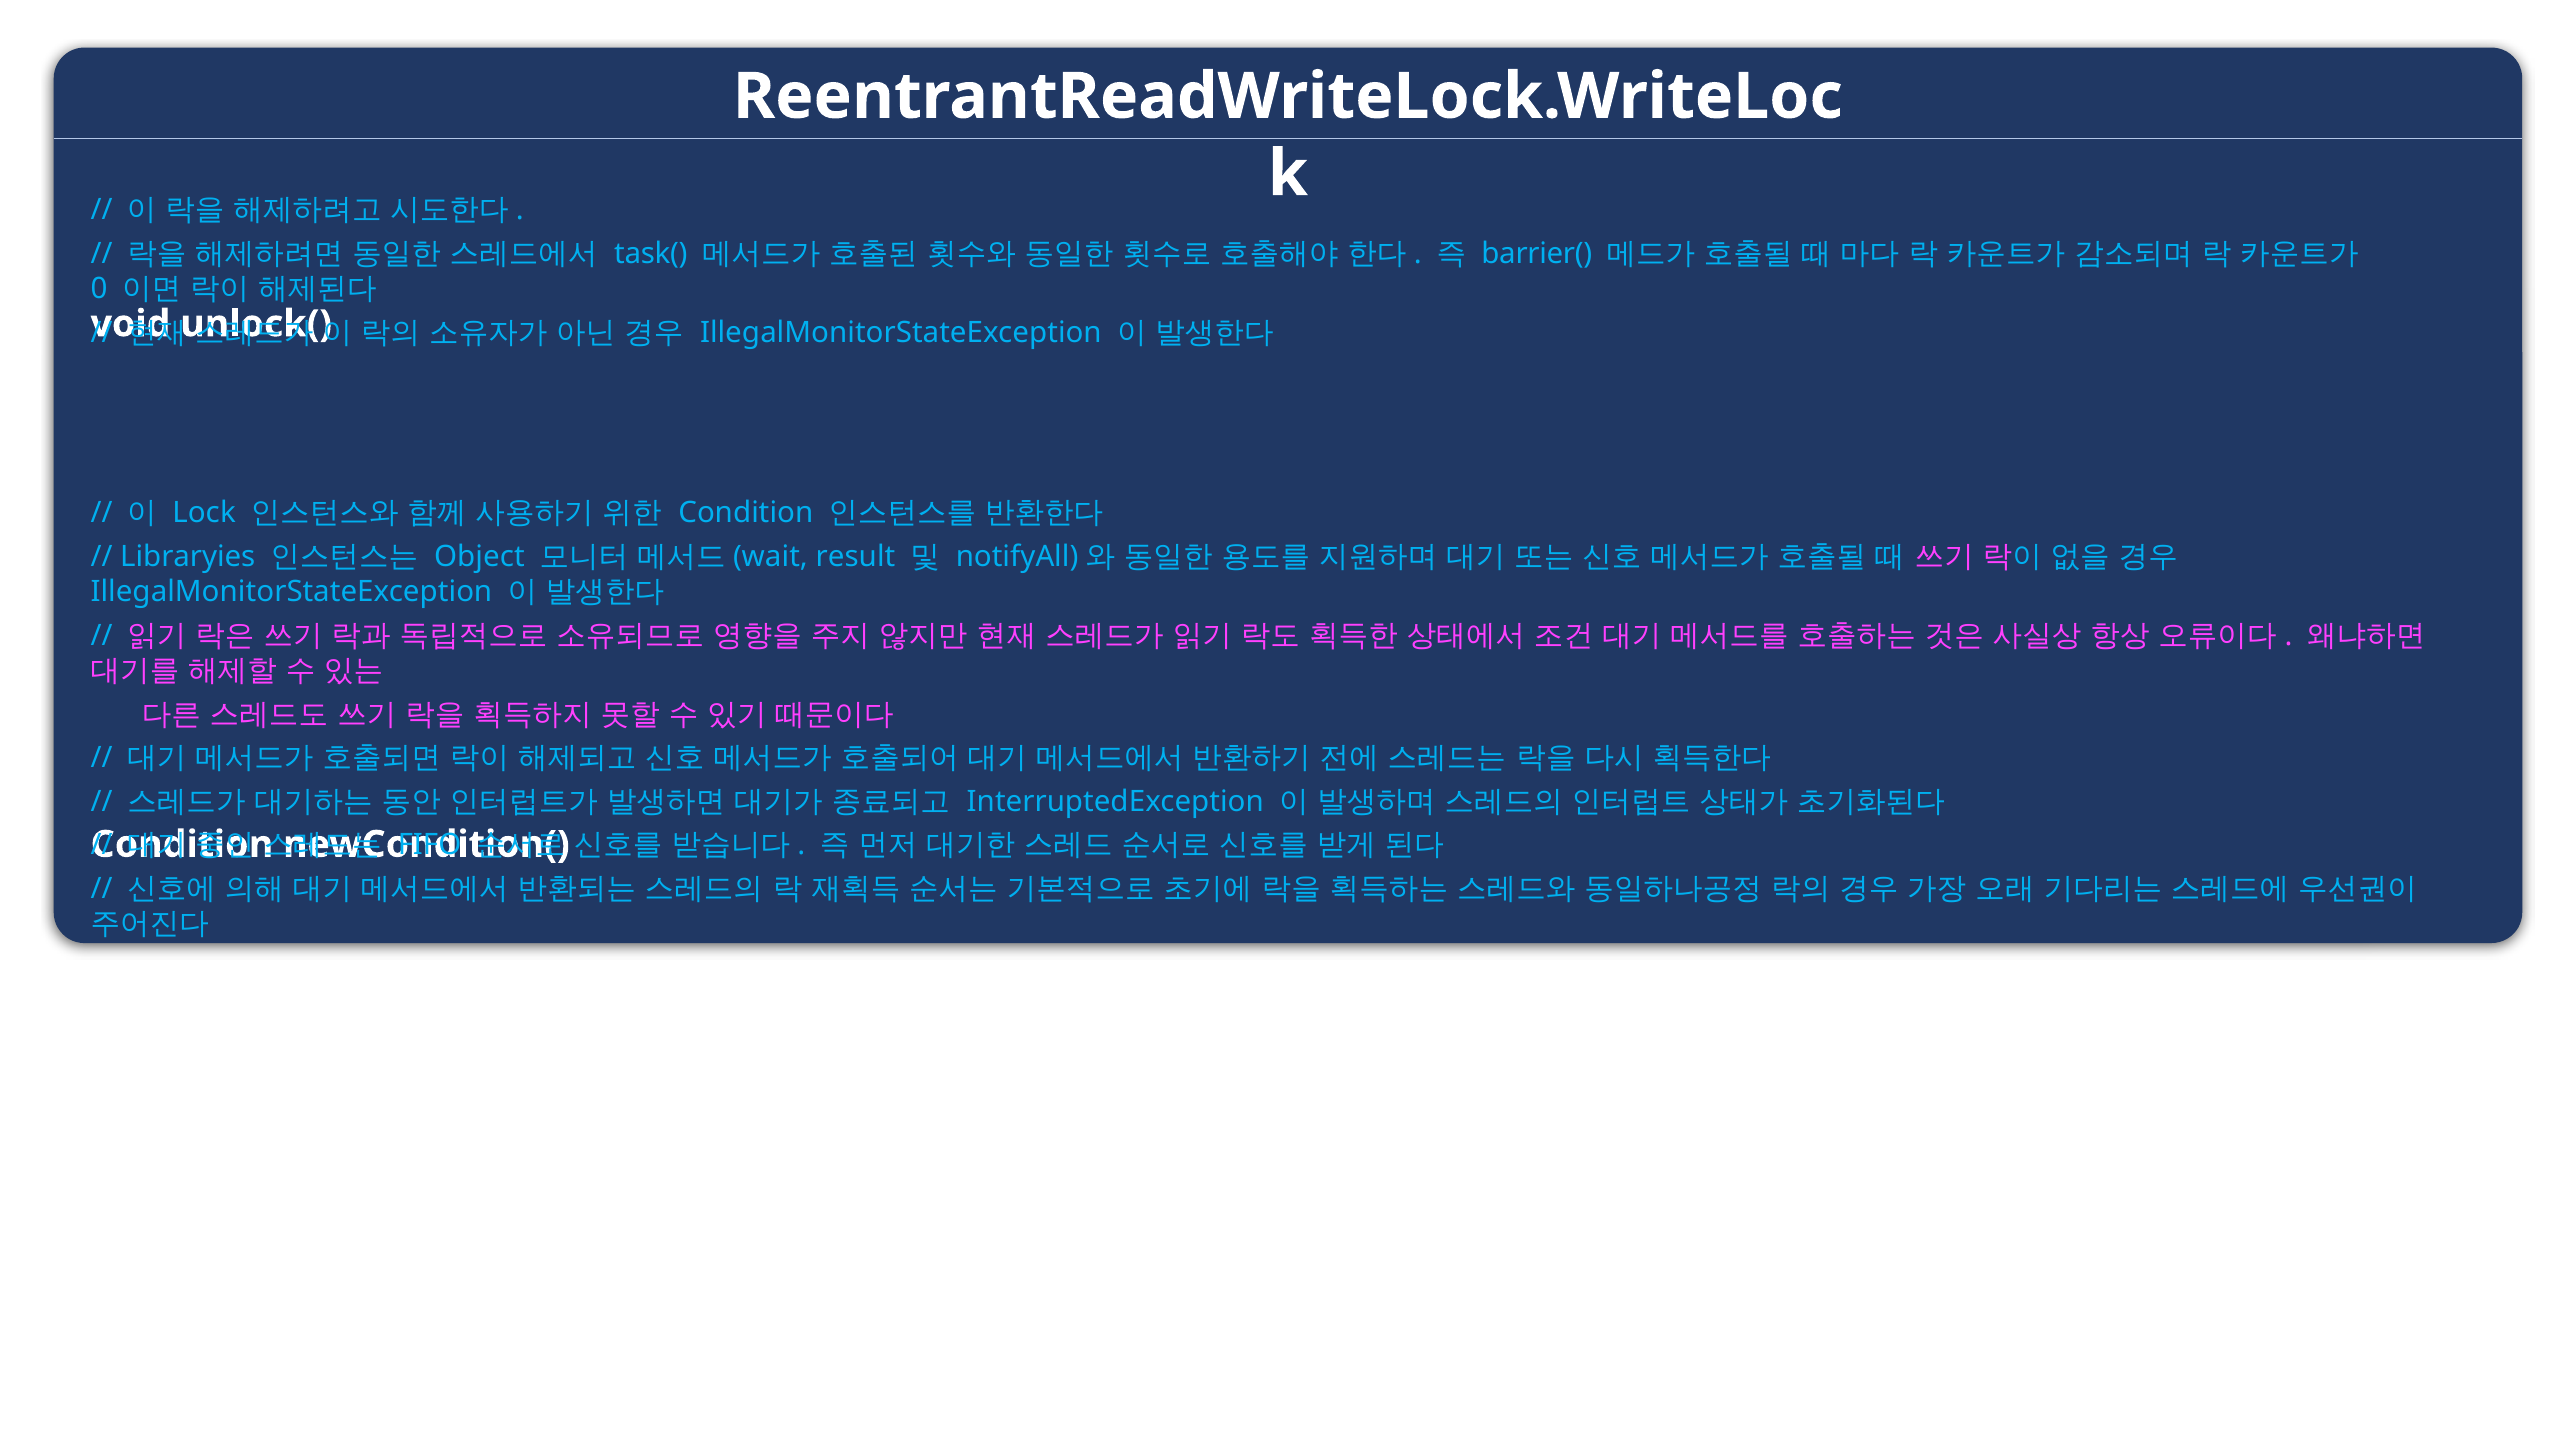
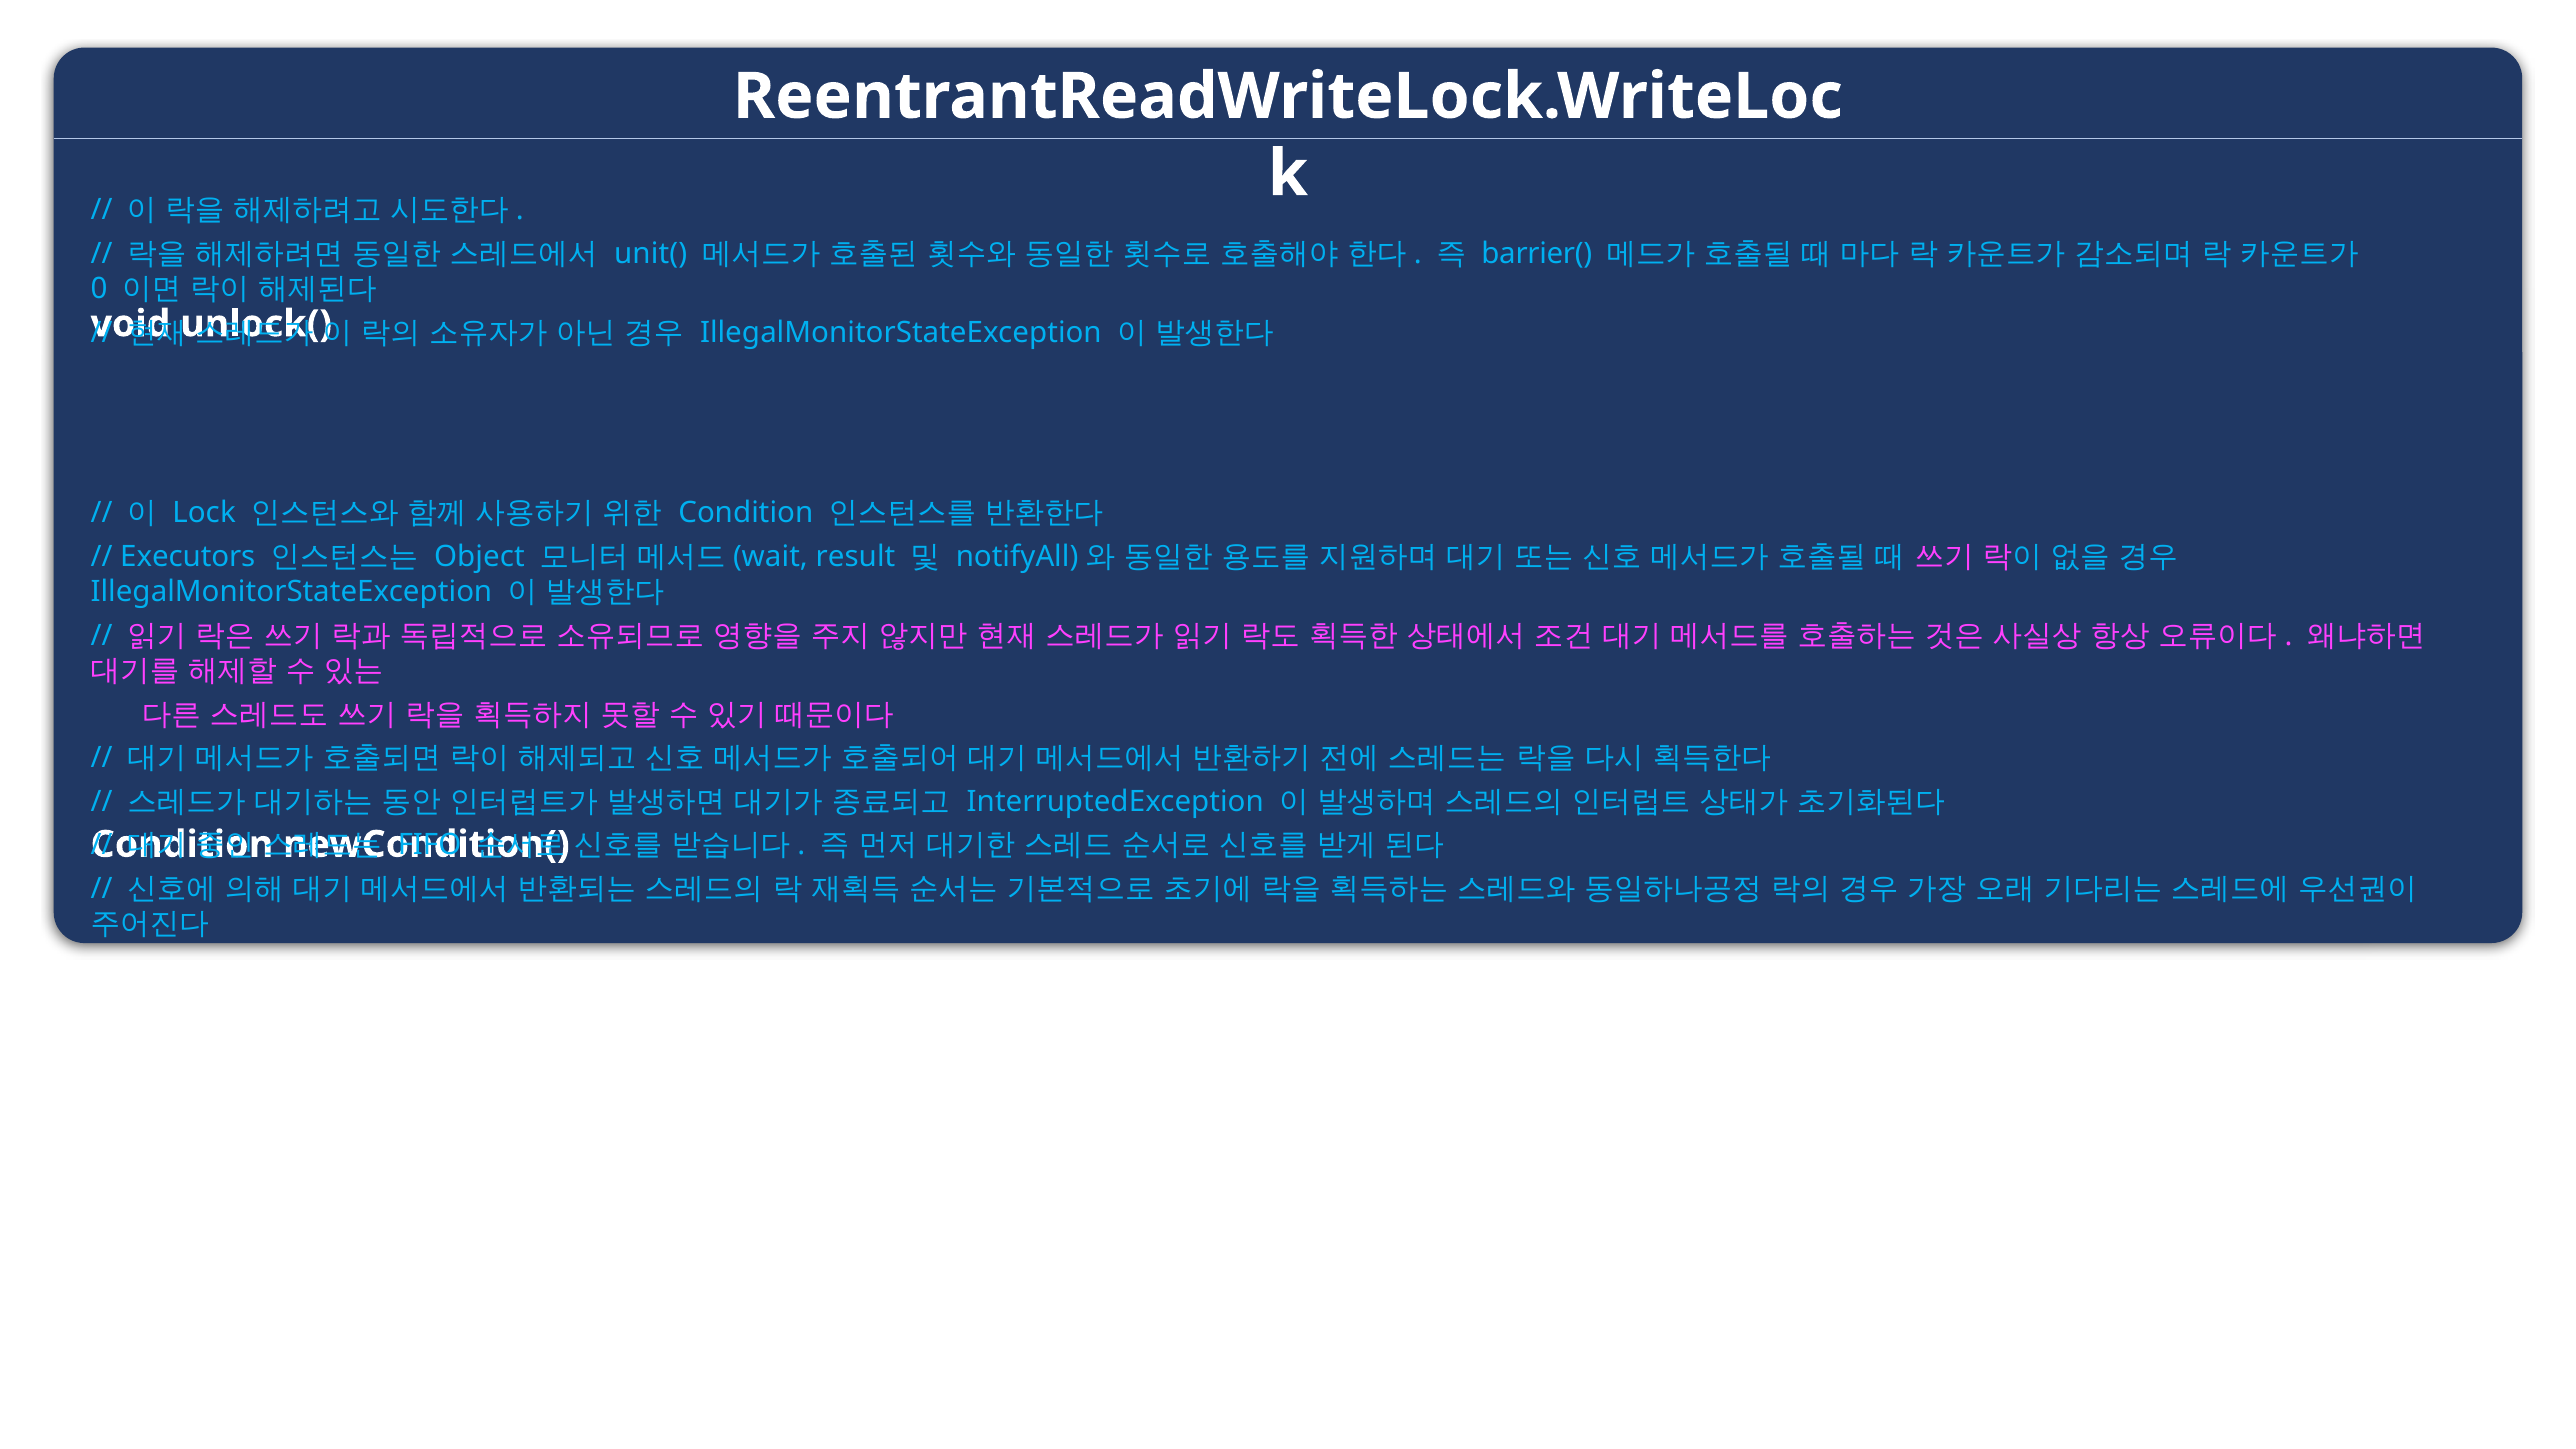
task(: task( -> unit( (651, 254)
Libraryies: Libraryies -> Executors (188, 557)
